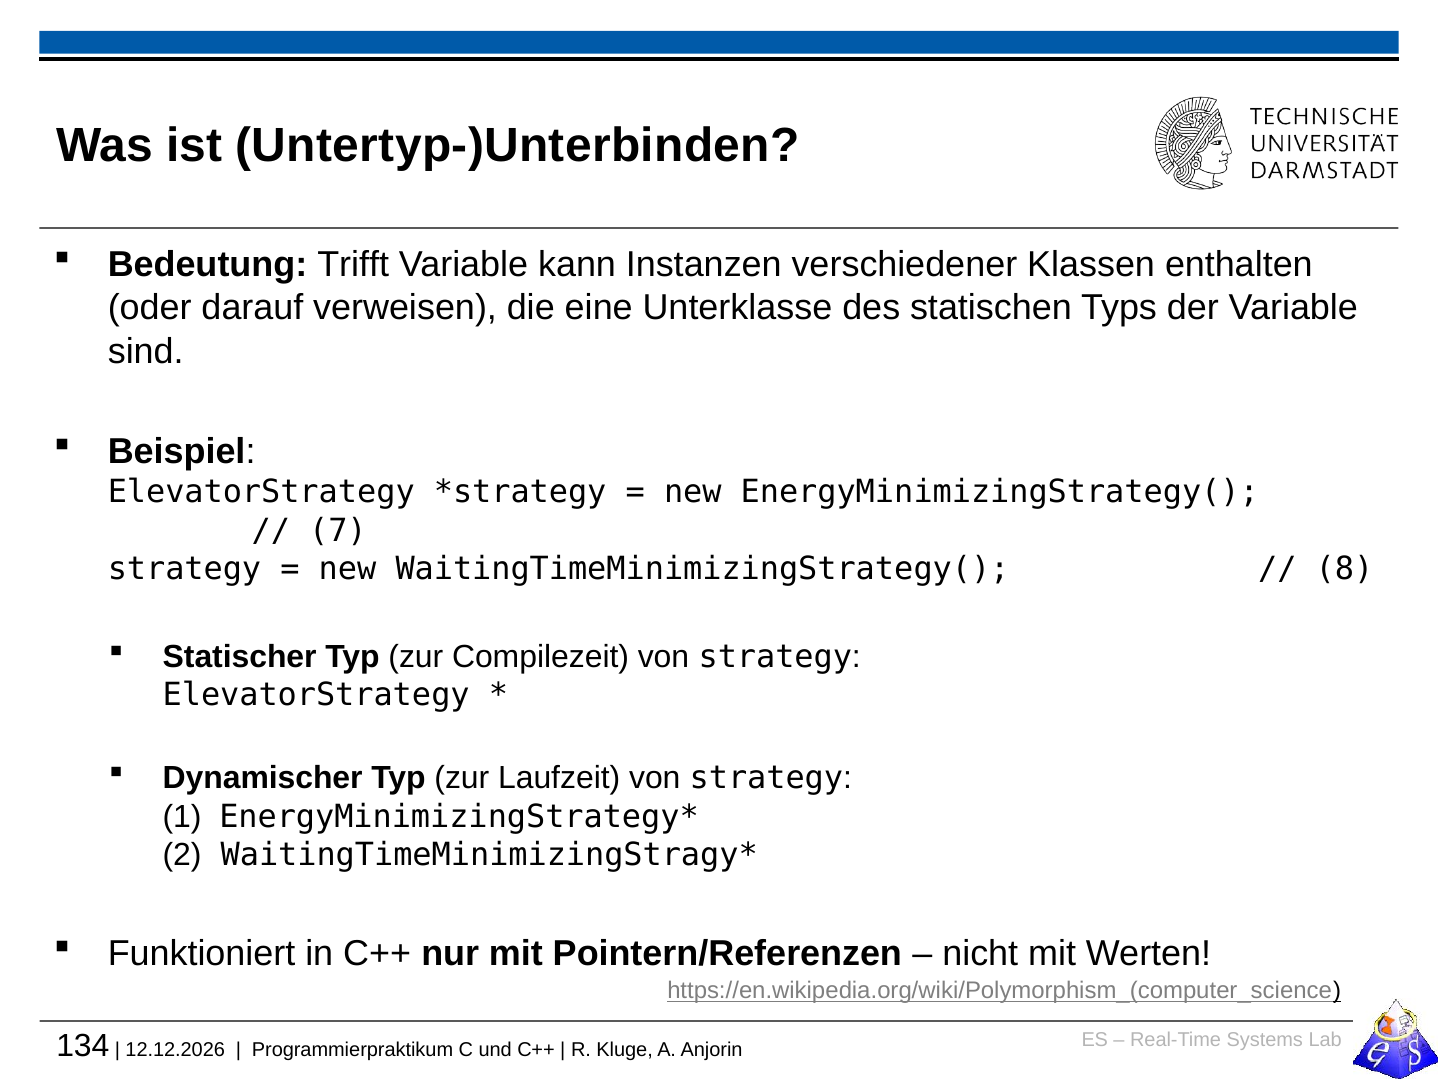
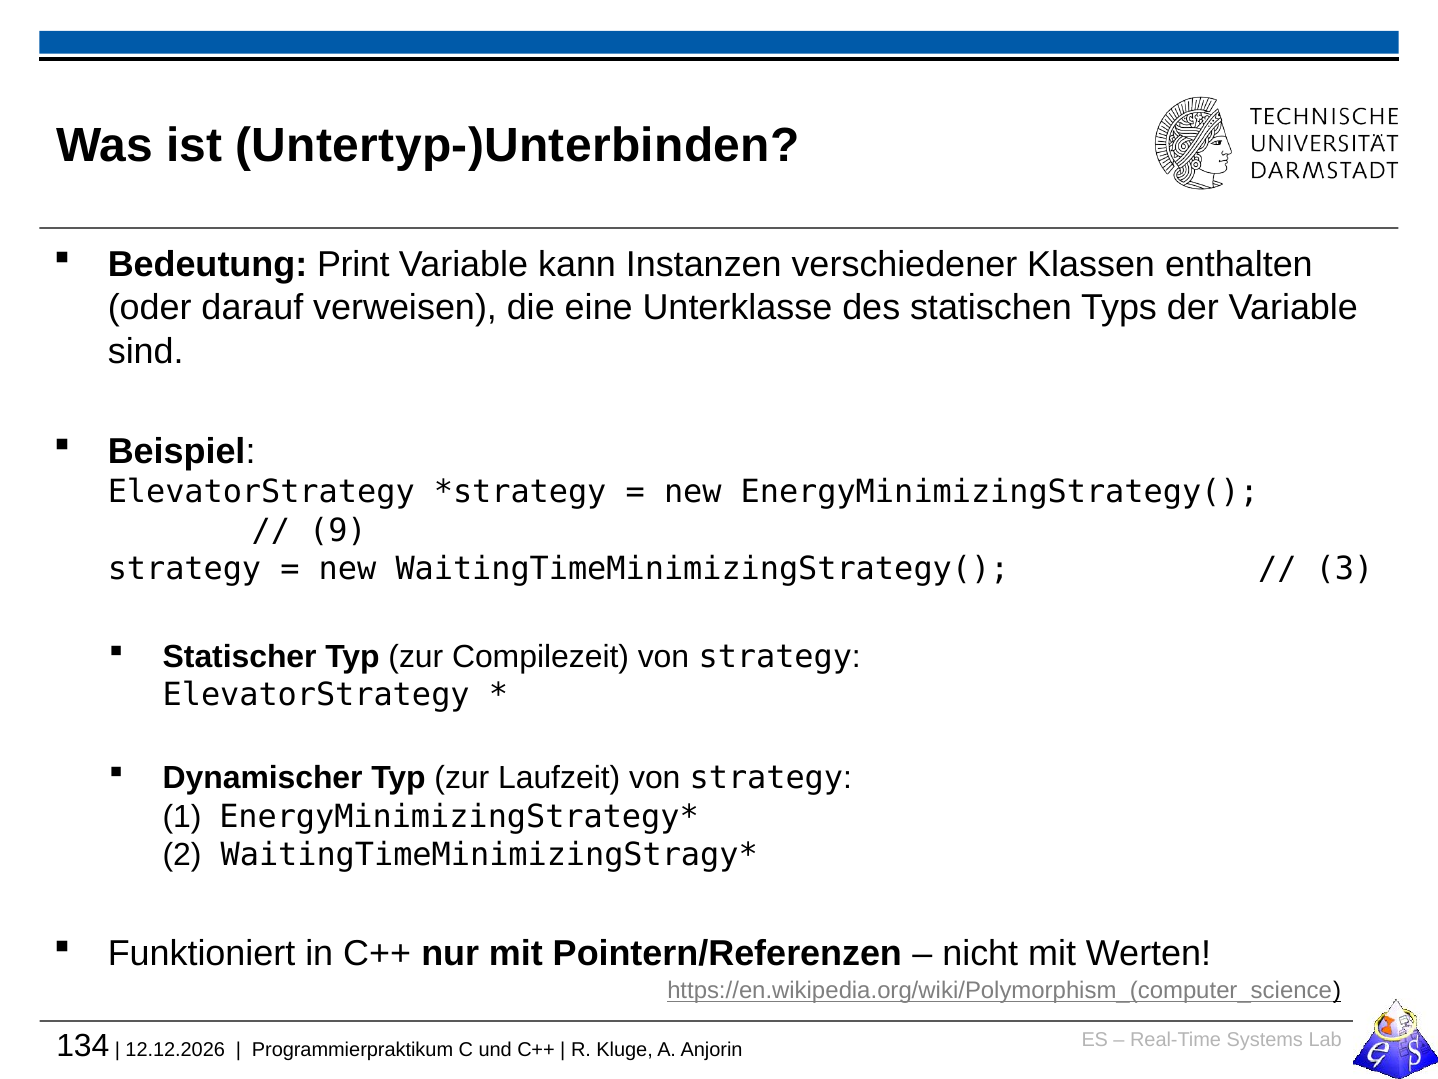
Trifft: Trifft -> Print (353, 265)
7: 7 -> 9 (338, 530)
8: 8 -> 3 (1344, 569)
